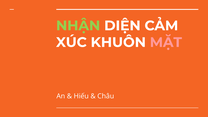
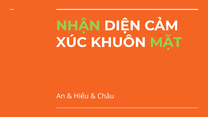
MẶT colour: pink -> light green (166, 42)
